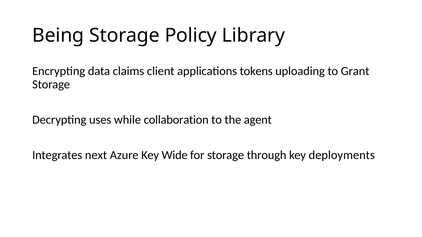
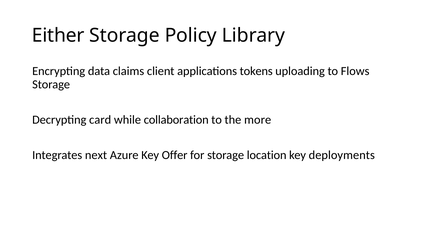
Being: Being -> Either (58, 35)
Grant: Grant -> Flows (355, 71)
uses: uses -> card (100, 120)
agent: agent -> more (258, 120)
Wide: Wide -> Offer (175, 155)
through: through -> location (267, 155)
